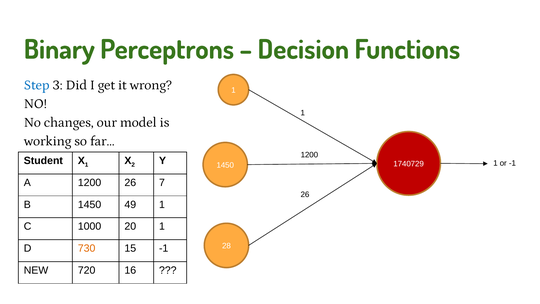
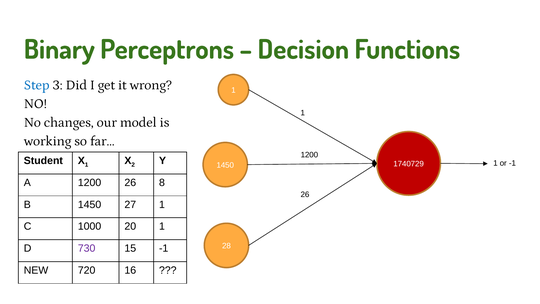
7: 7 -> 8 (162, 183)
49: 49 -> 27 (130, 204)
730 colour: orange -> purple (87, 248)
